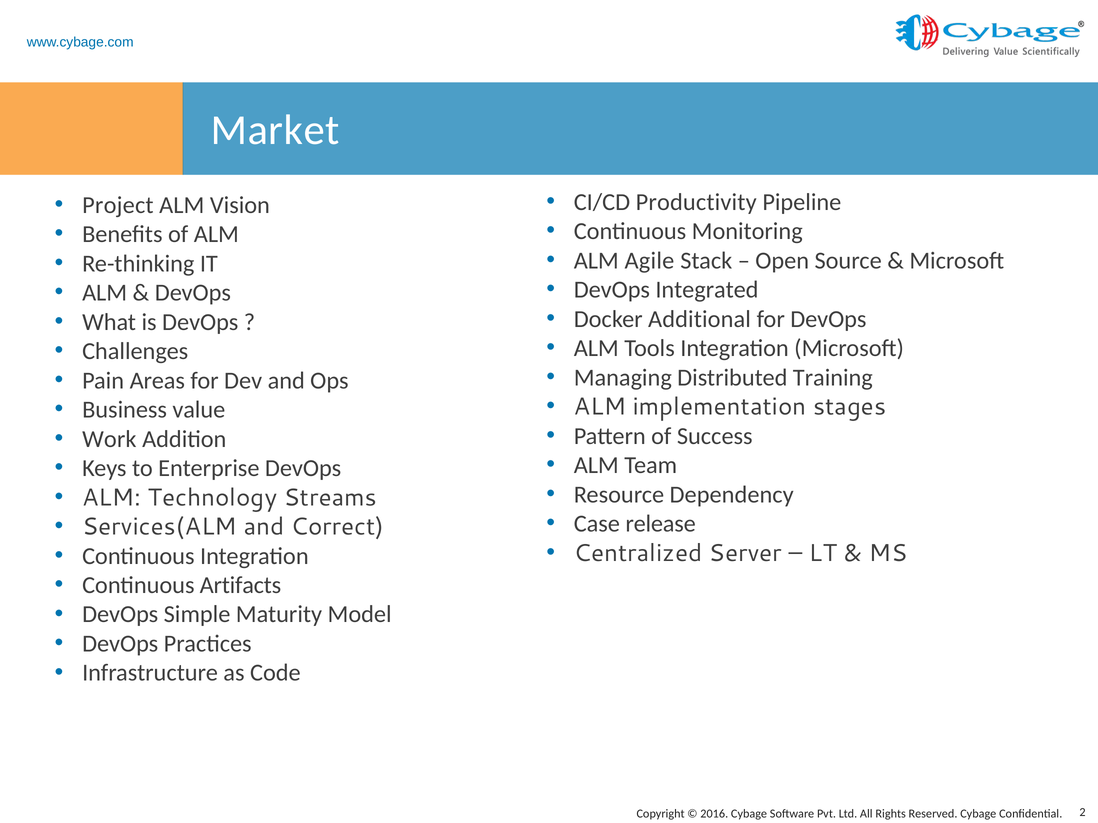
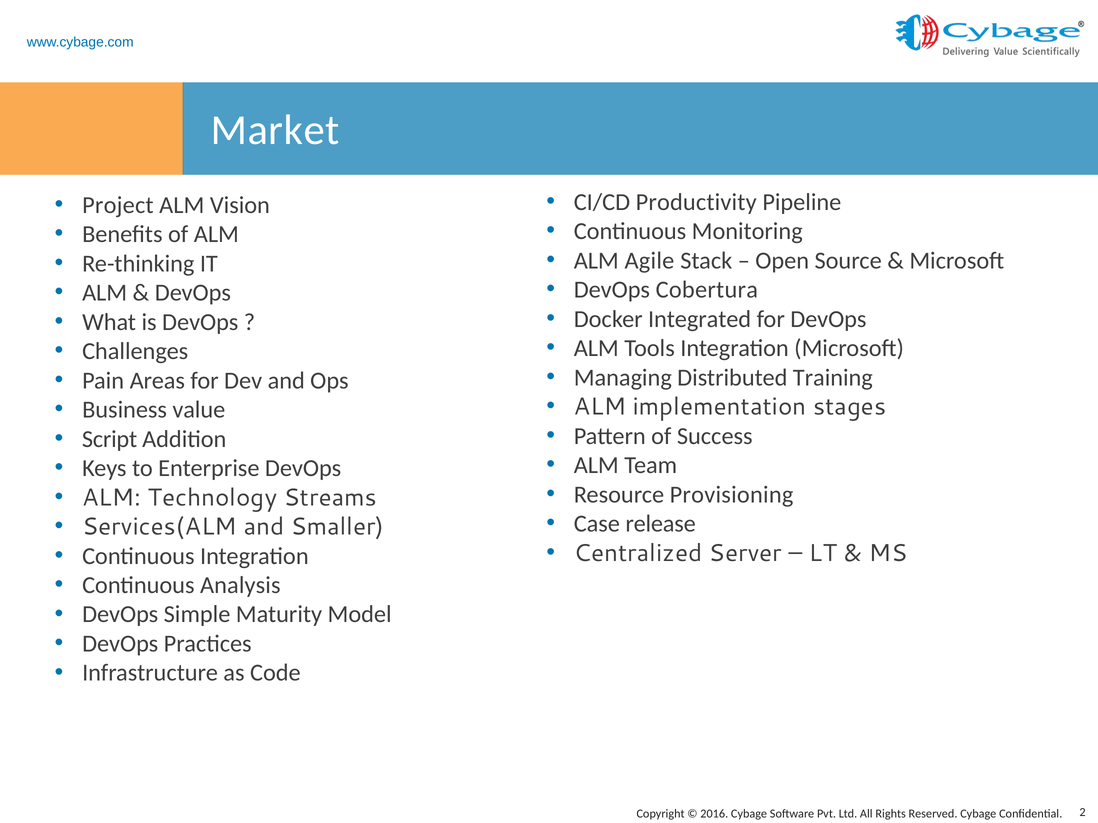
Integrated: Integrated -> Cobertura (707, 290)
Additional: Additional -> Integrated (700, 319)
Work: Work -> Script (110, 439)
Dependency: Dependency -> Provisioning (732, 495)
Correct: Correct -> Smaller (338, 527)
Artifacts: Artifacts -> Analysis (240, 586)
